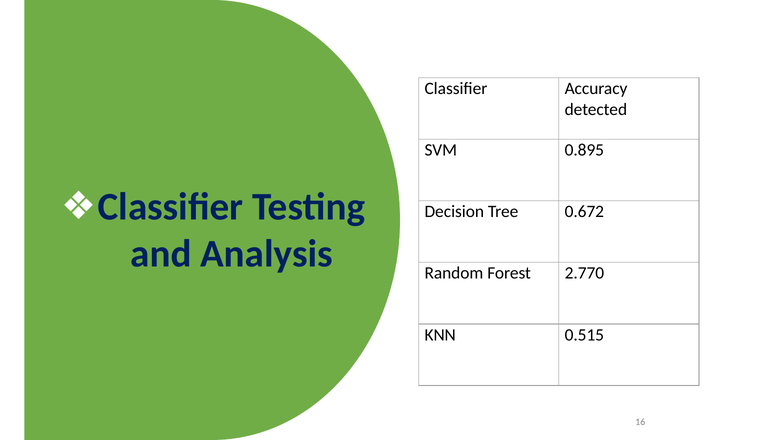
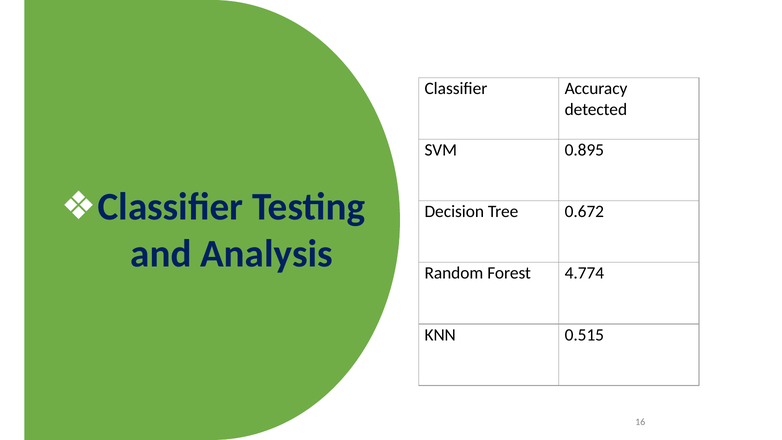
2.770: 2.770 -> 4.774 (584, 273)
